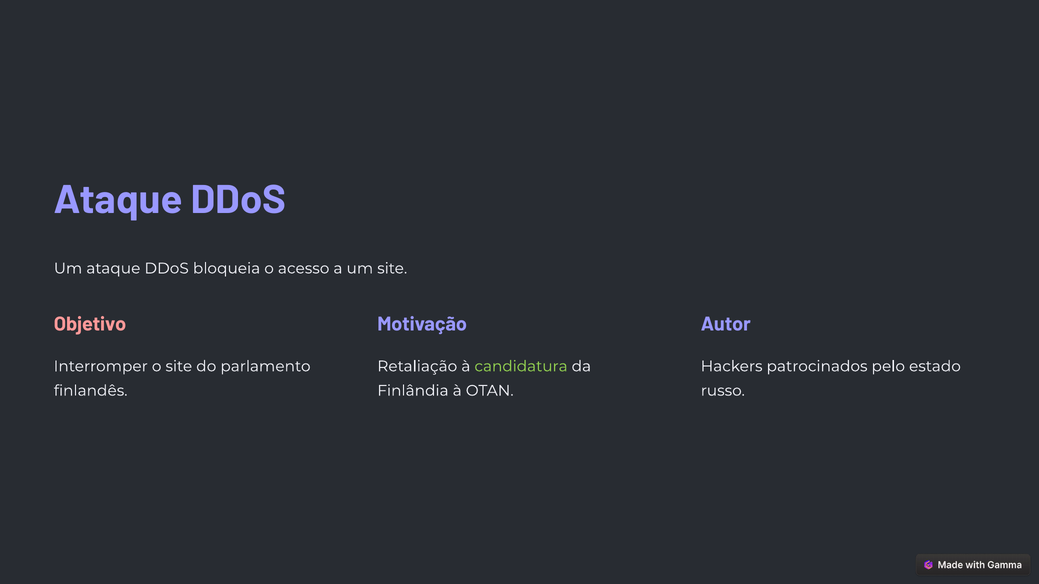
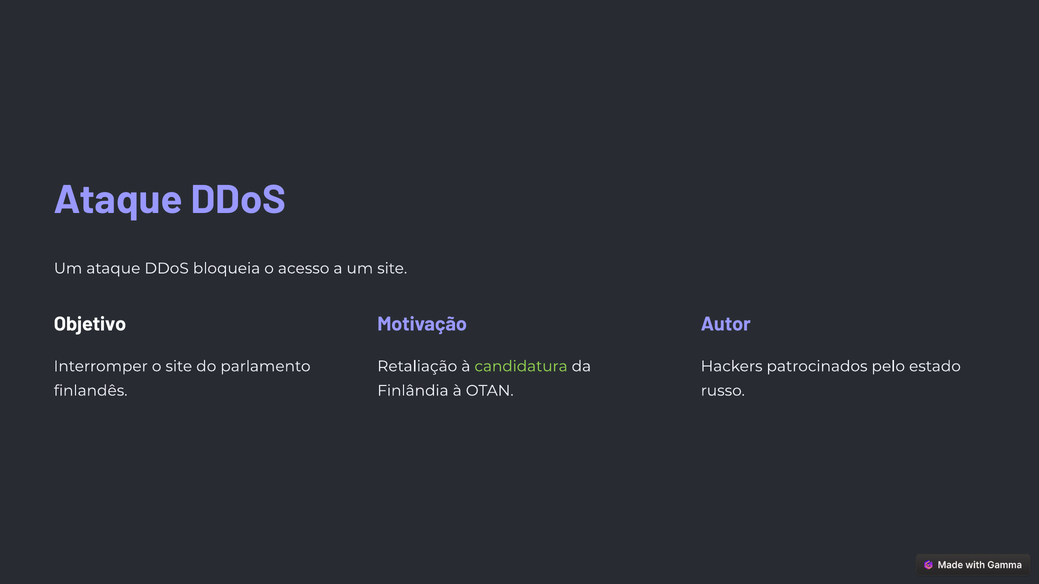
Objetivo colour: pink -> white (90, 324)
